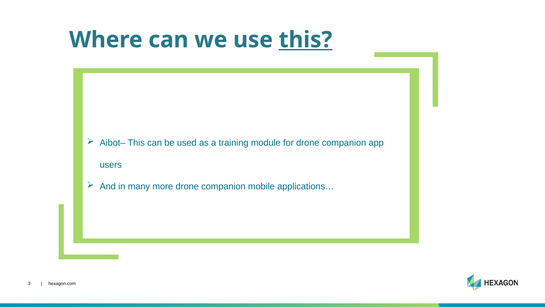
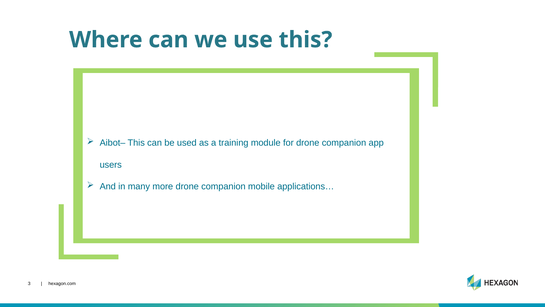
this underline: present -> none (306, 40)
